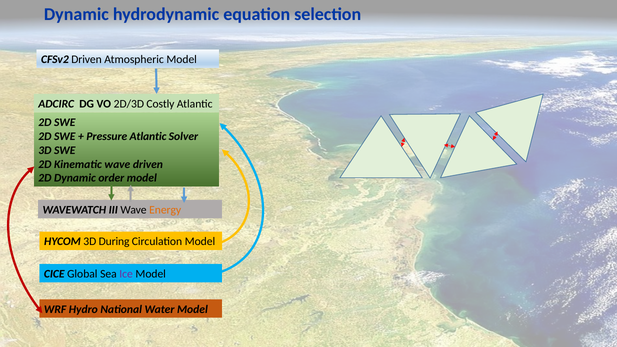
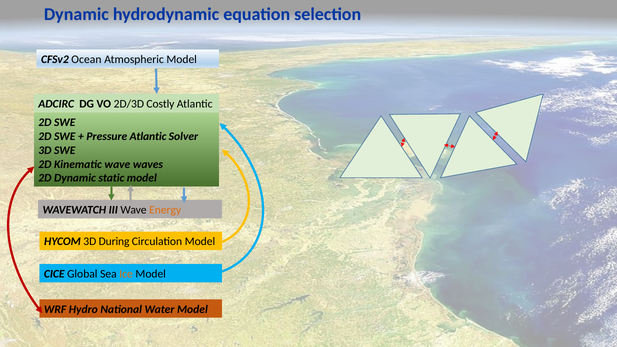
CFSv2 Driven: Driven -> Ocean (86, 59)
wave driven: driven -> waves (148, 164)
order: order -> static (111, 178)
Ice colour: purple -> orange (126, 274)
